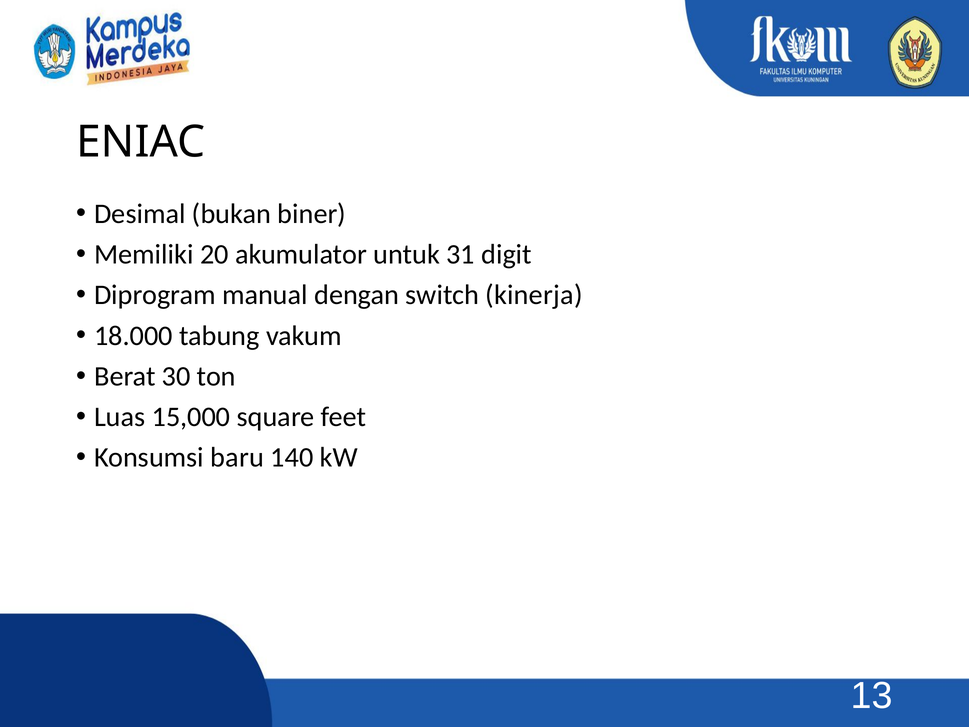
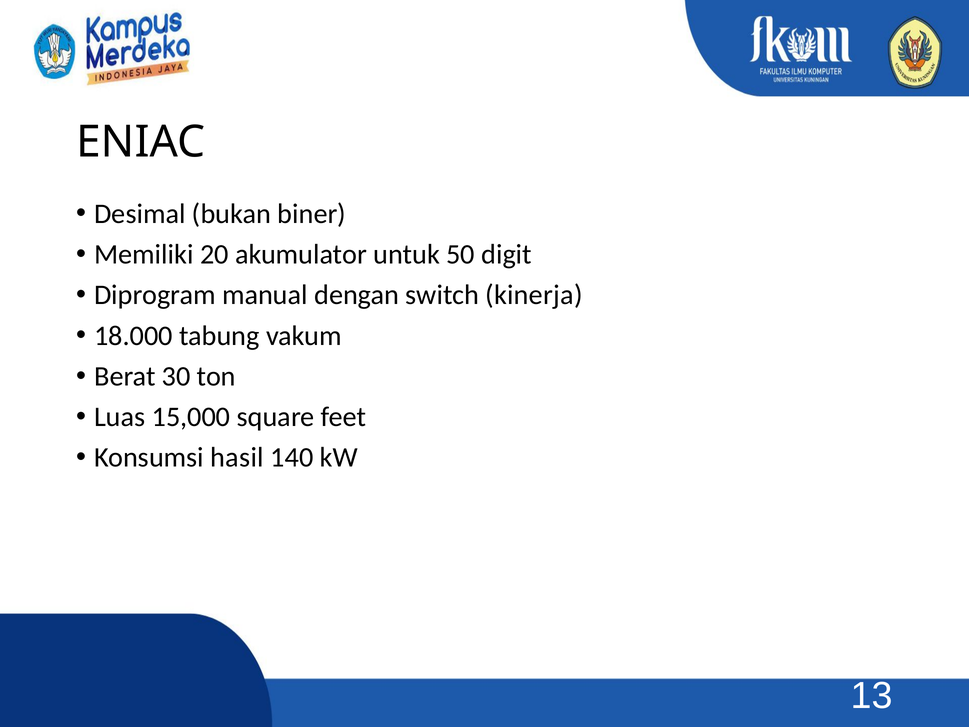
31: 31 -> 50 (460, 254)
baru: baru -> hasil (237, 458)
